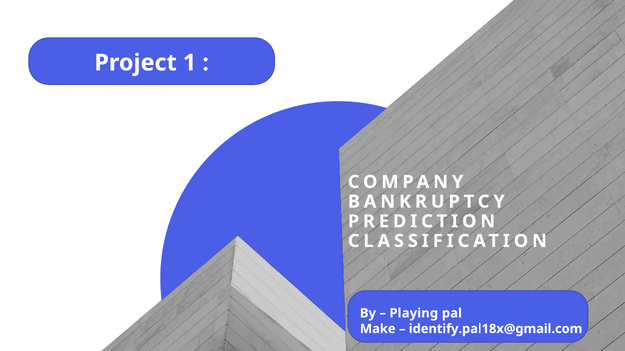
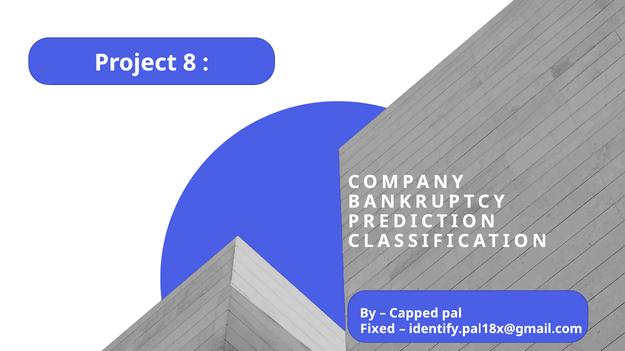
1: 1 -> 8 (190, 63)
Playing: Playing -> Capped (414, 314)
Make: Make -> Fixed (378, 329)
